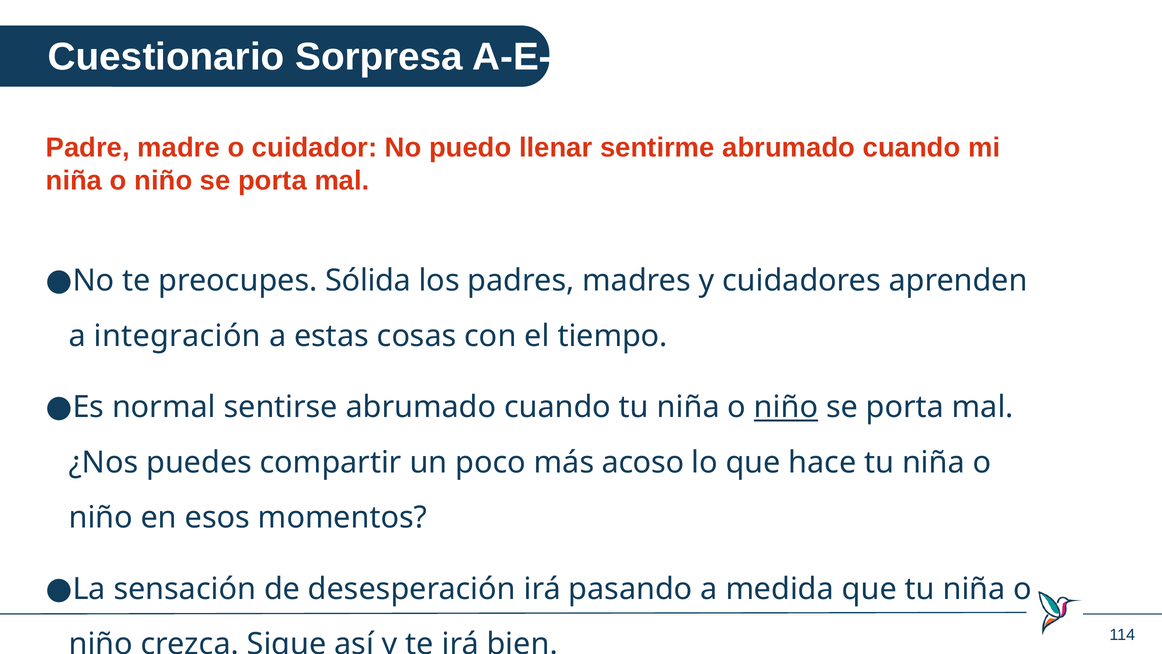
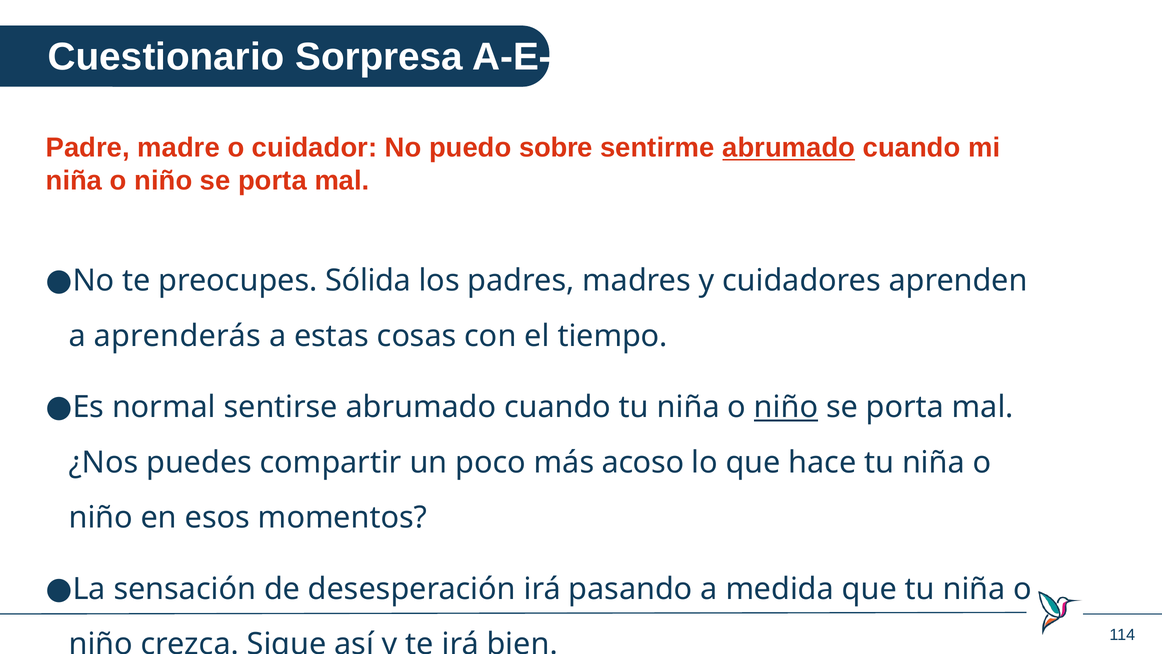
llenar: llenar -> sobre (556, 148)
abrumado underline: none -> present (789, 148)
integración: integración -> aprenderás (177, 336)
